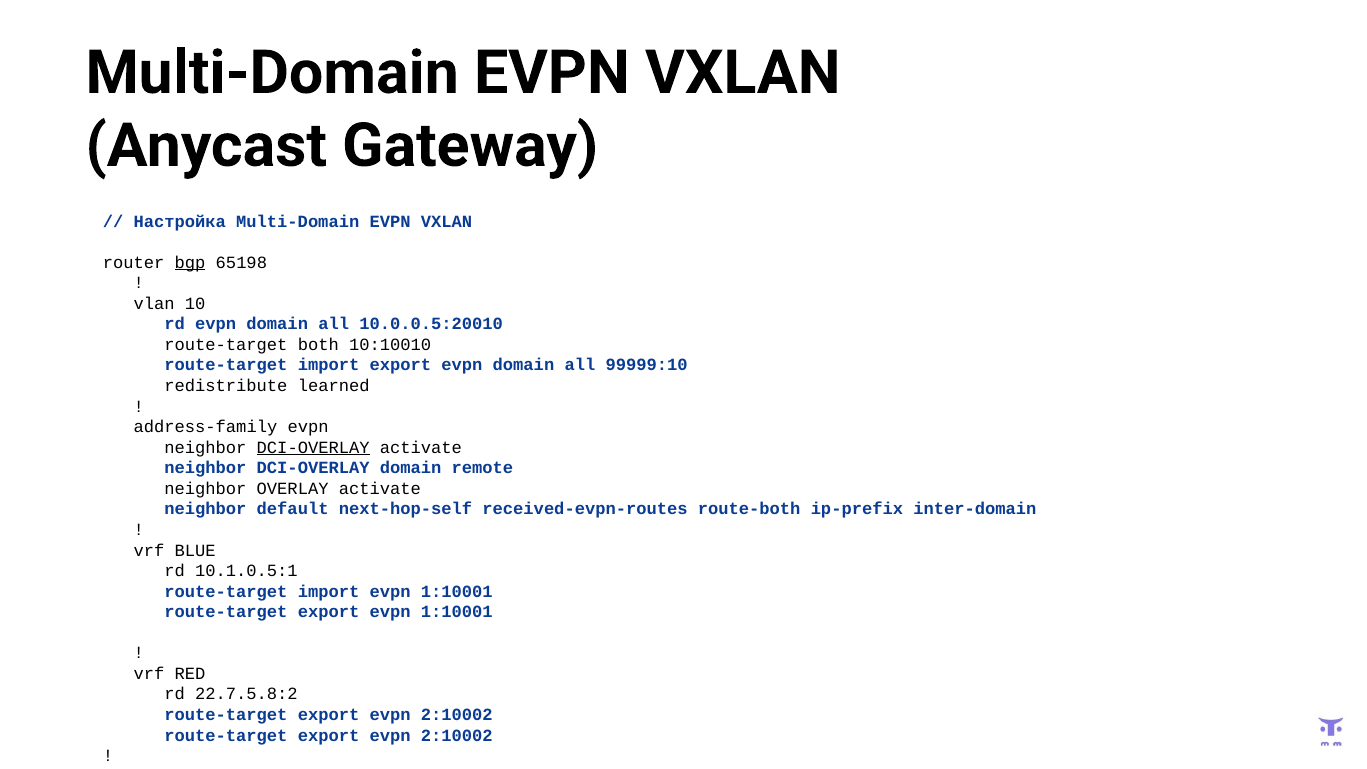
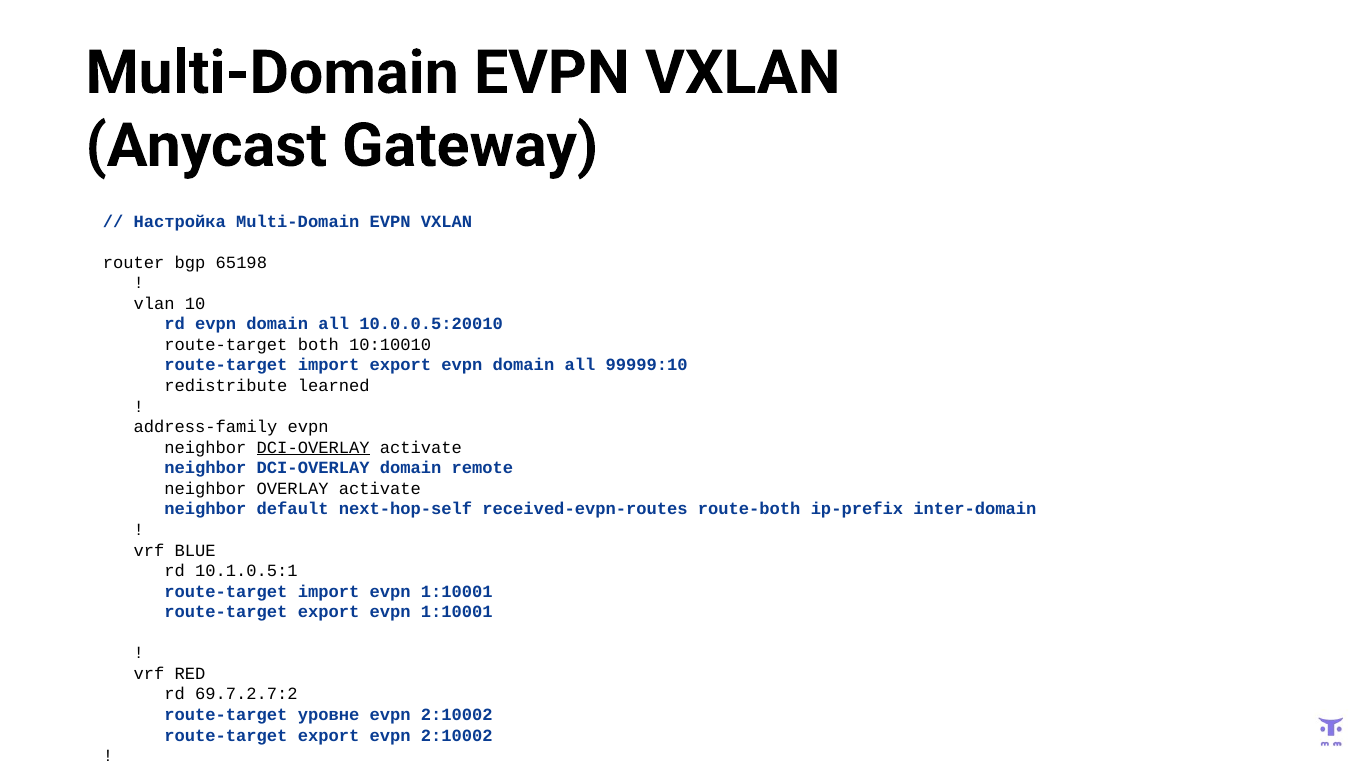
bgp underline: present -> none (190, 263)
22.7.5.8:2: 22.7.5.8:2 -> 69.7.2.7:2 (246, 694)
export: export -> уровне (329, 715)
